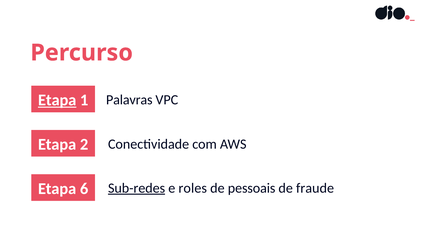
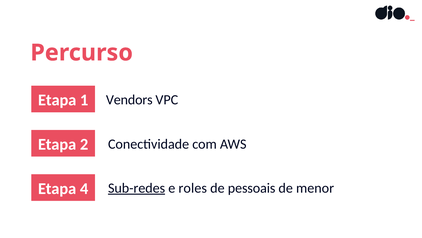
Etapa underline: present -> none (57, 100)
Palavras: Palavras -> Vendors (129, 100)
6: 6 -> 4 (84, 188)
fraude: fraude -> menor (315, 188)
